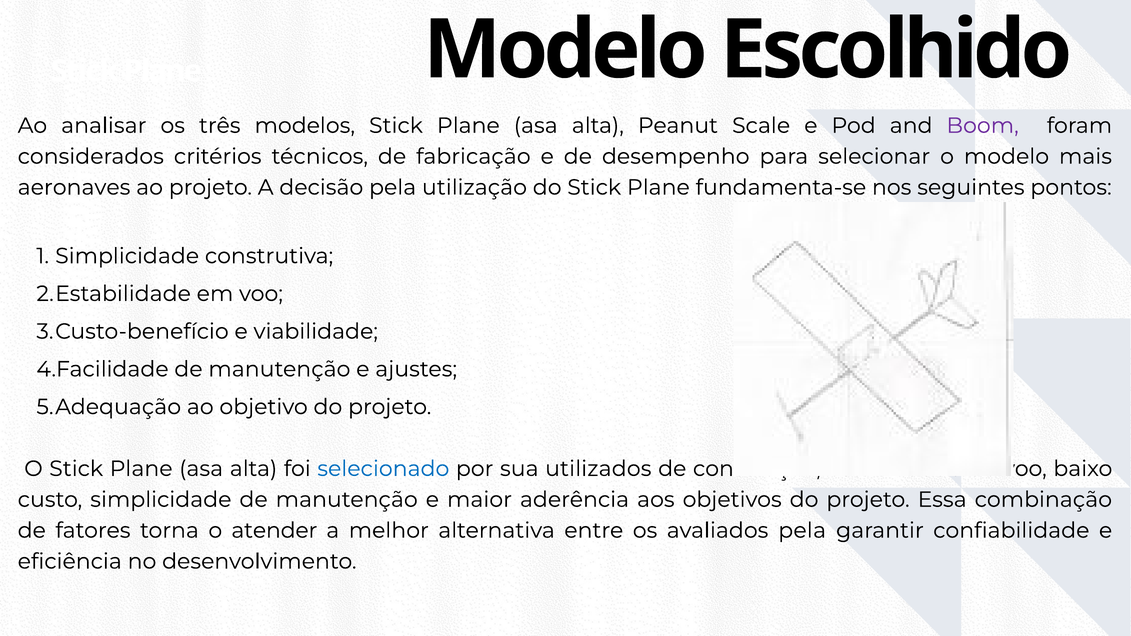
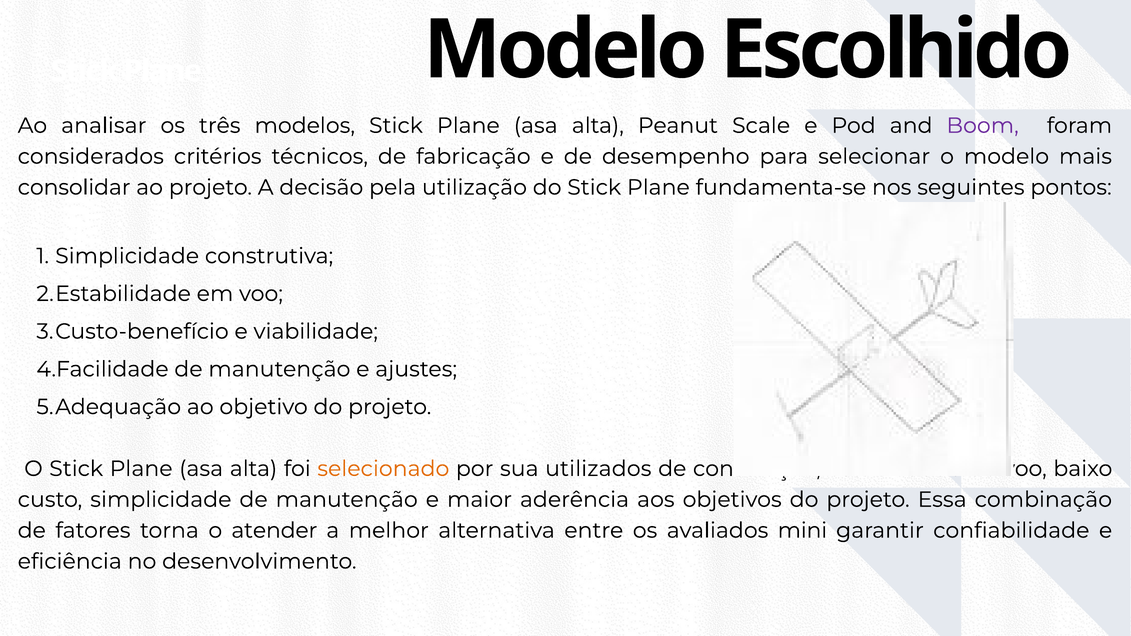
aeronaves: aeronaves -> consolidar (74, 187)
selecionado colour: blue -> orange (383, 469)
avaliados pela: pela -> mini (802, 531)
